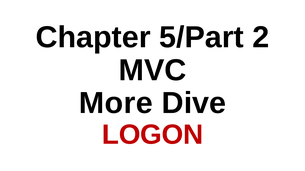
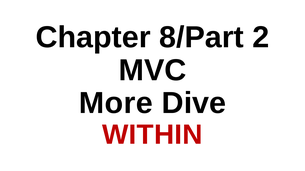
5/Part: 5/Part -> 8/Part (201, 38)
LOGON: LOGON -> WITHIN (152, 135)
